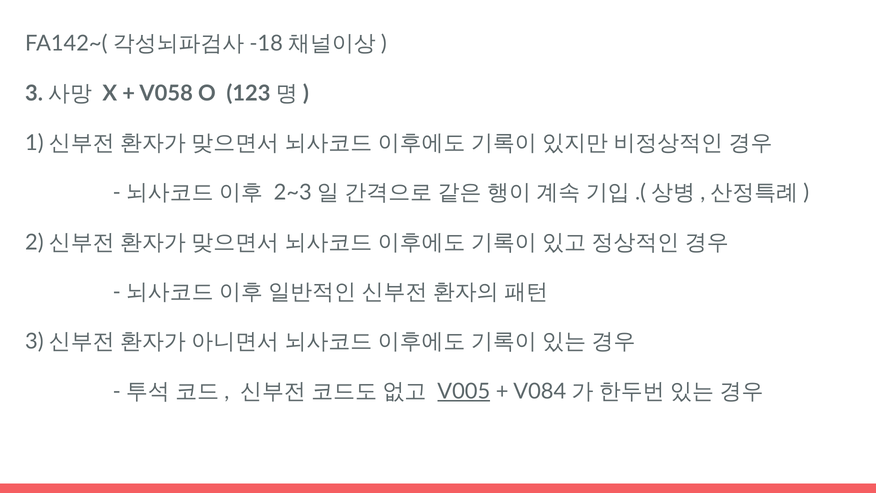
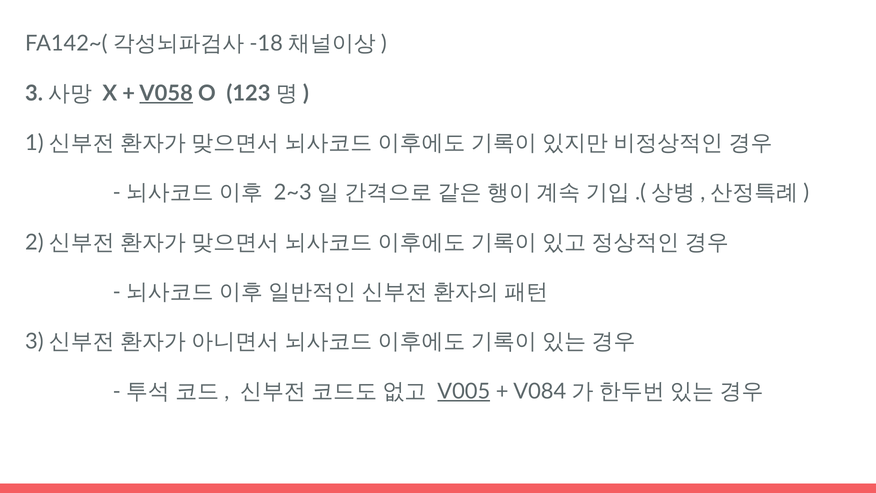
V058 underline: none -> present (166, 93)
